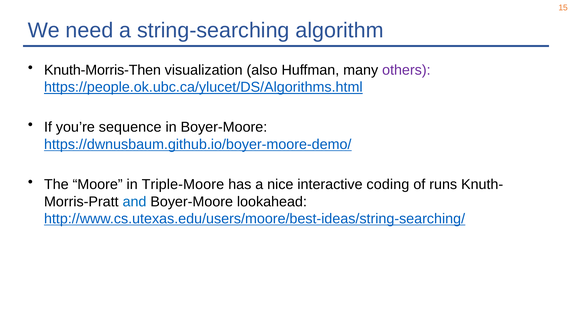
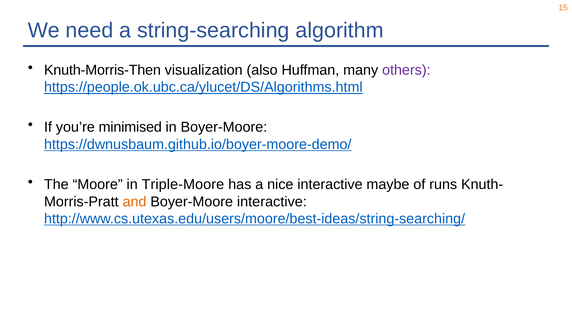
sequence: sequence -> minimised (130, 127)
coding: coding -> maybe (388, 184)
and colour: blue -> orange (135, 201)
Boyer-Moore lookahead: lookahead -> interactive (272, 201)
